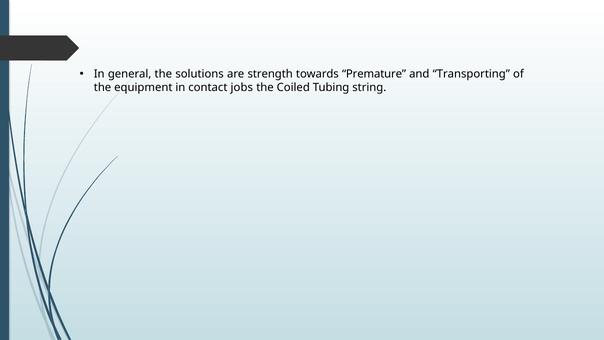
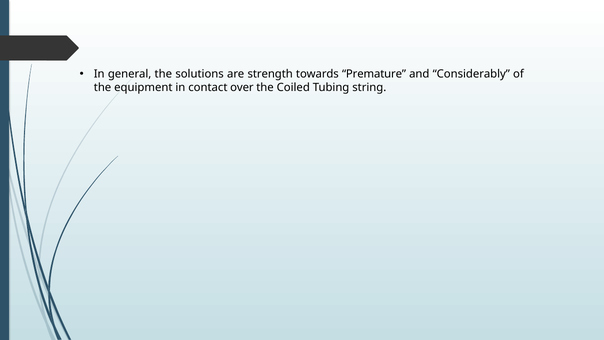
Transporting: Transporting -> Considerably (471, 74)
jobs: jobs -> over (242, 88)
